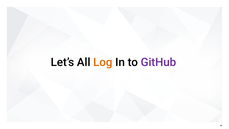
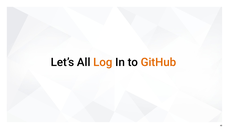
GitHub colour: purple -> orange (158, 62)
